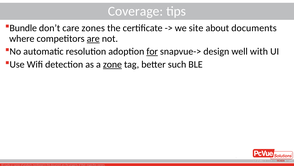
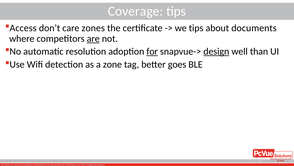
Bundle: Bundle -> Access (23, 28)
we site: site -> tips (196, 28)
design underline: none -> present (216, 51)
with: with -> than (259, 51)
zone underline: present -> none (112, 64)
such: such -> goes (177, 64)
